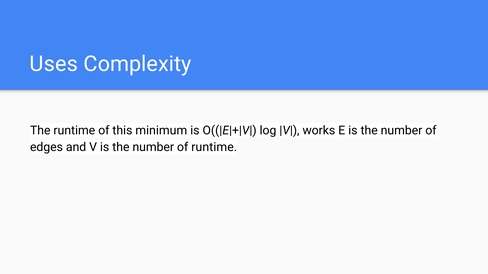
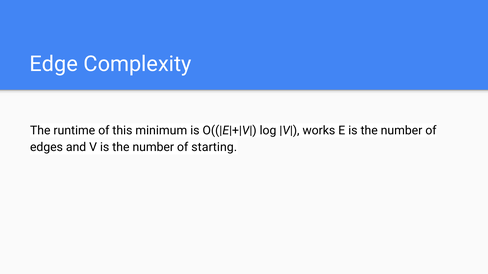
Uses: Uses -> Edge (54, 64)
of runtime: runtime -> starting (214, 148)
